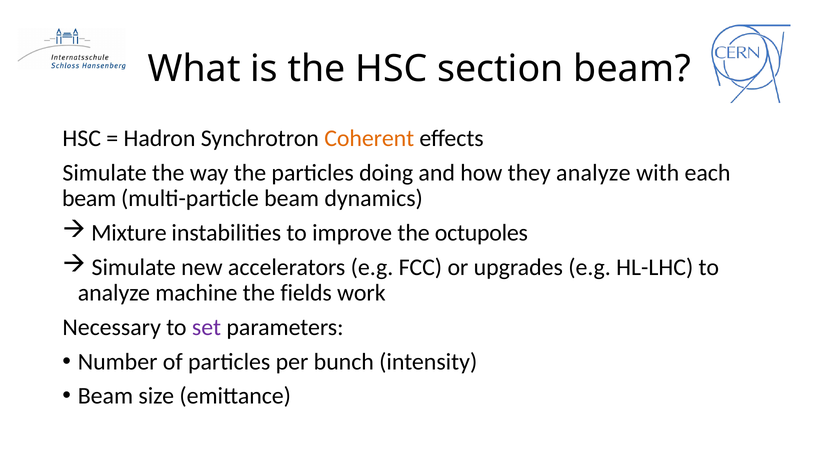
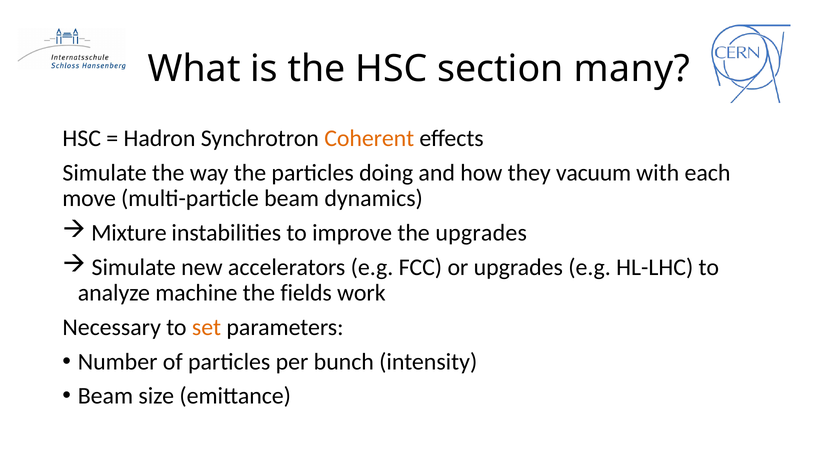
section beam: beam -> many (632, 69)
they analyze: analyze -> vacuum (594, 173)
beam: beam -> move (89, 198)
the octupoles: octupoles -> upgrades (481, 233)
set colour: purple -> orange (207, 327)
